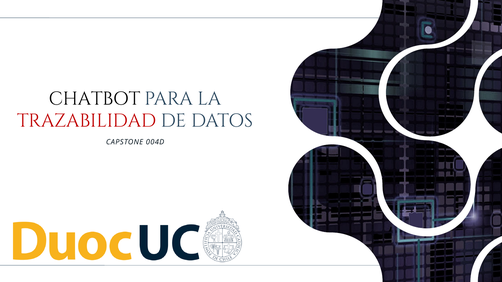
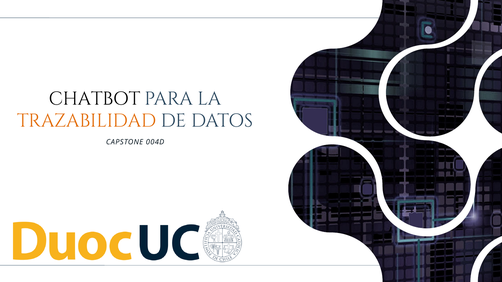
TRAZABILIDAD colour: red -> orange (87, 121)
